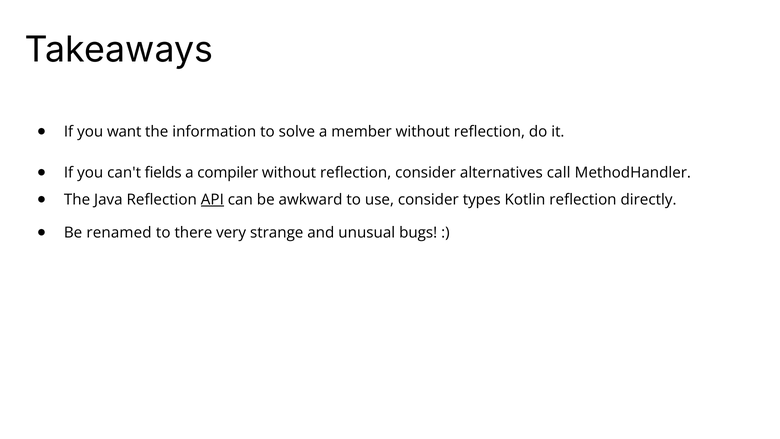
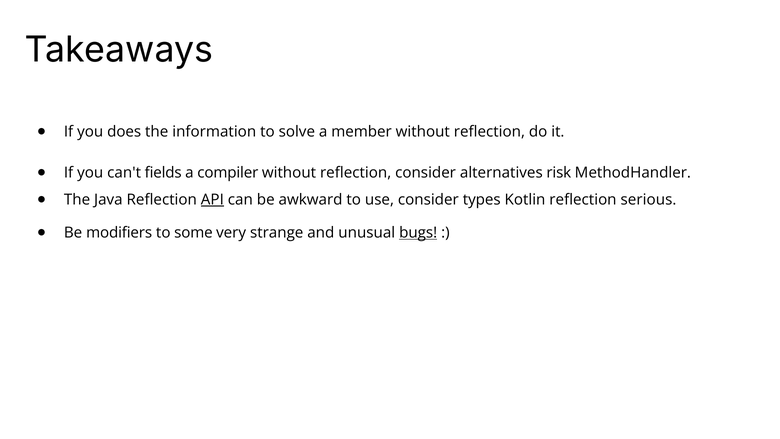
want: want -> does (124, 132)
call: call -> risk (559, 172)
directly: directly -> serious (648, 199)
renamed: renamed -> modifiers (119, 233)
there: there -> some (193, 233)
bugs underline: none -> present (418, 233)
